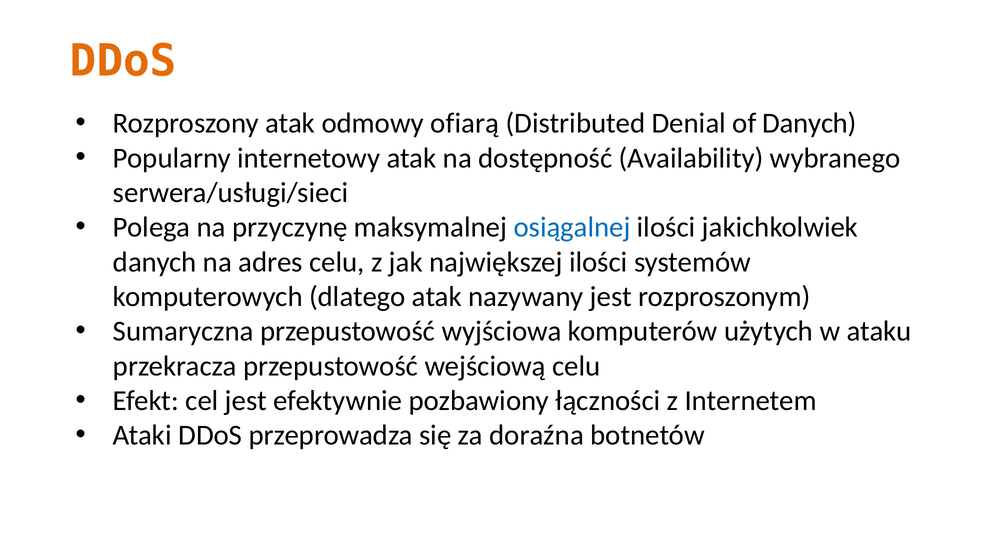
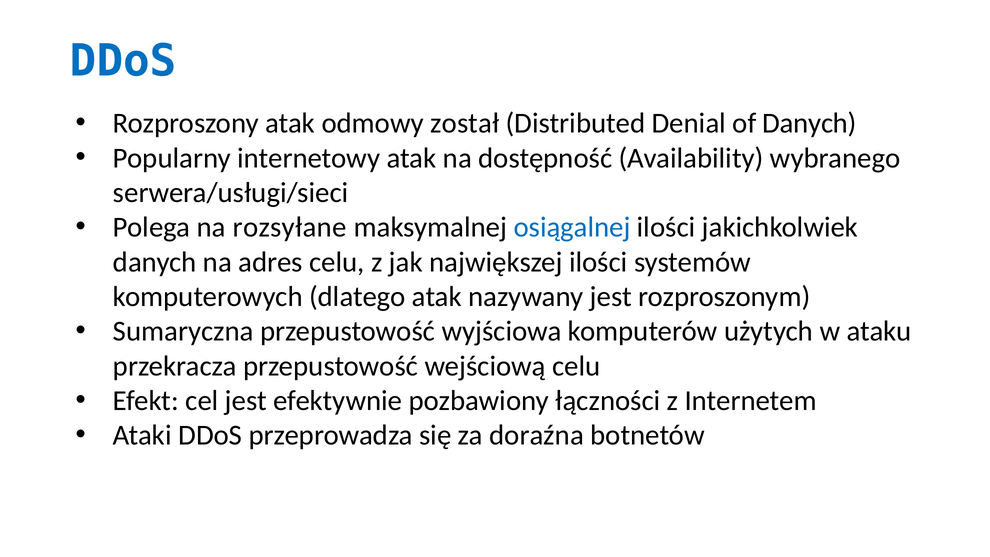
DDoS colour: orange -> blue (123, 61)
ofiarą: ofiarą -> został (465, 123)
przyczynę: przyczynę -> rozsyłane (290, 227)
